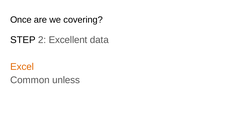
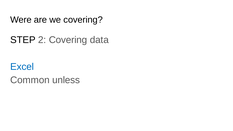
Once: Once -> Were (21, 20)
2 Excellent: Excellent -> Covering (68, 40)
Excel colour: orange -> blue (22, 67)
